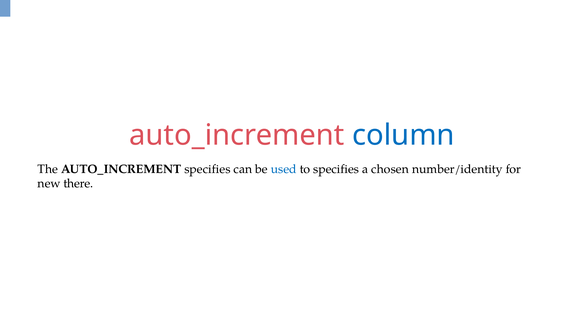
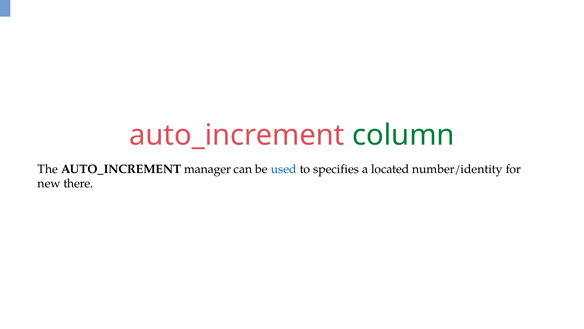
column colour: blue -> green (403, 135)
AUTO_INCREMENT specifies: specifies -> manager (208, 169)
chosen: chosen -> located (390, 169)
